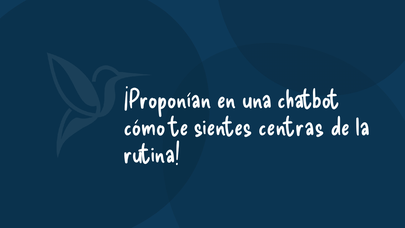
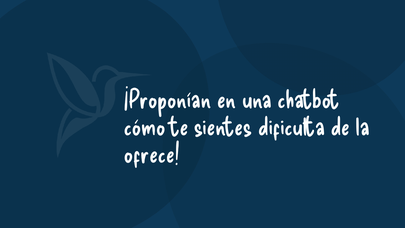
centras: centras -> dificulta (292, 127)
rutina: rutina -> ofrece (152, 154)
